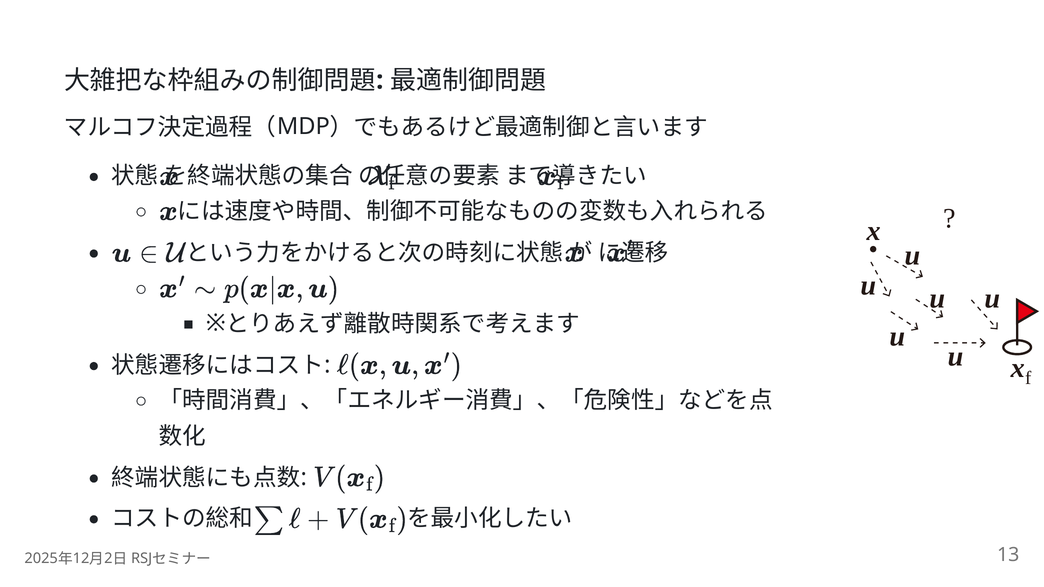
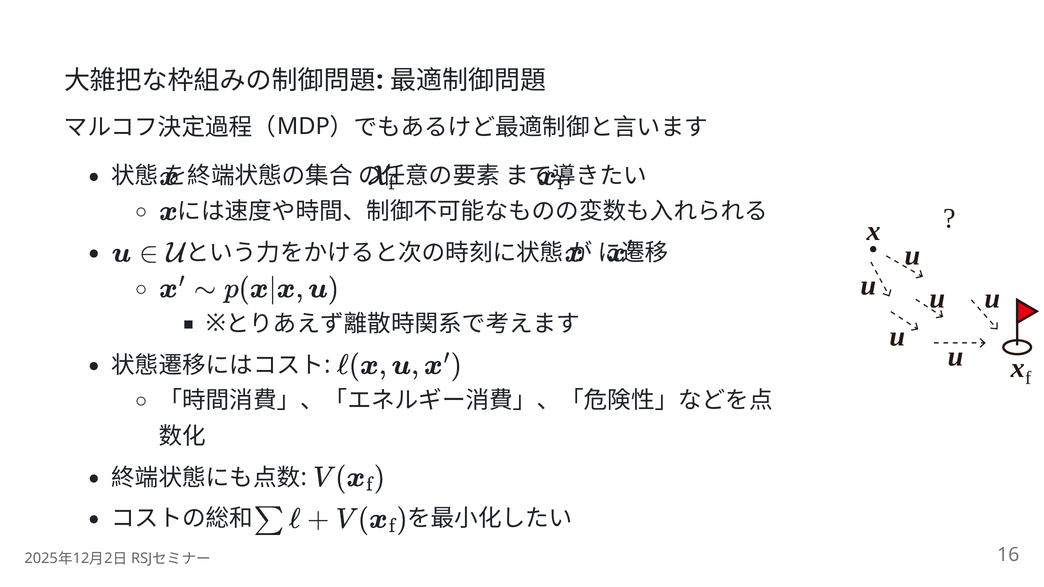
13: 13 -> 16 (1008, 555)
